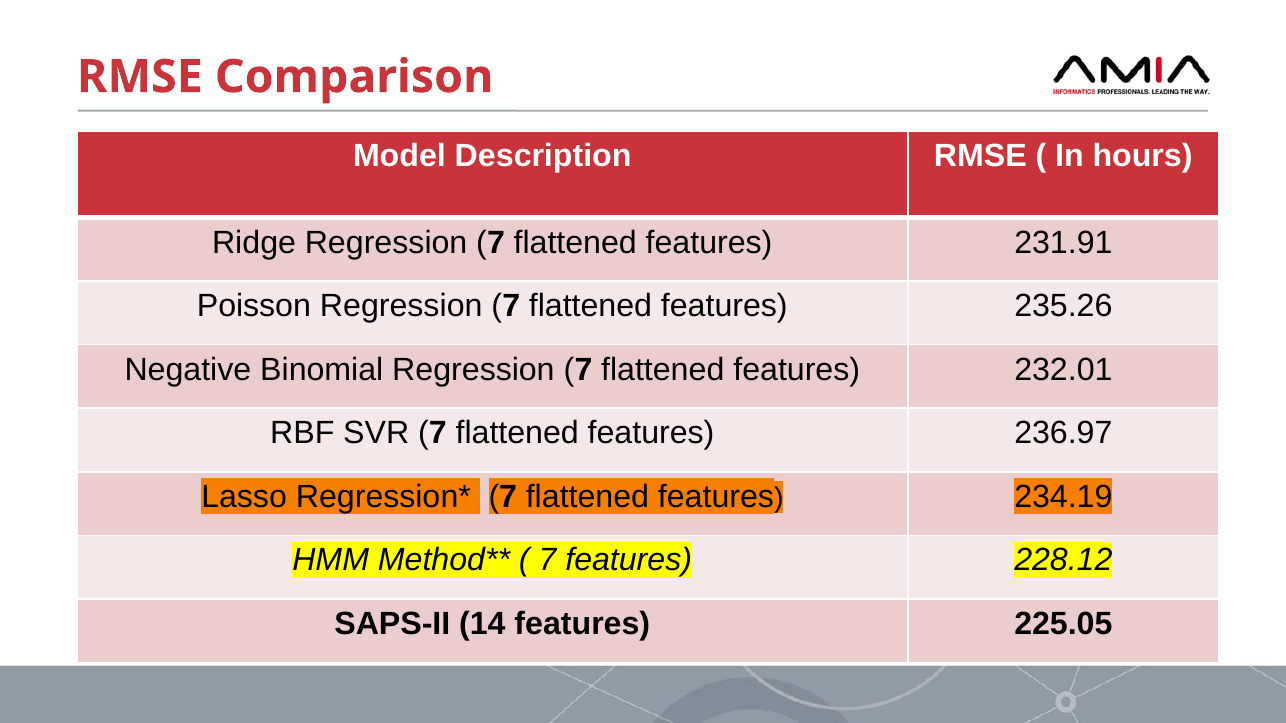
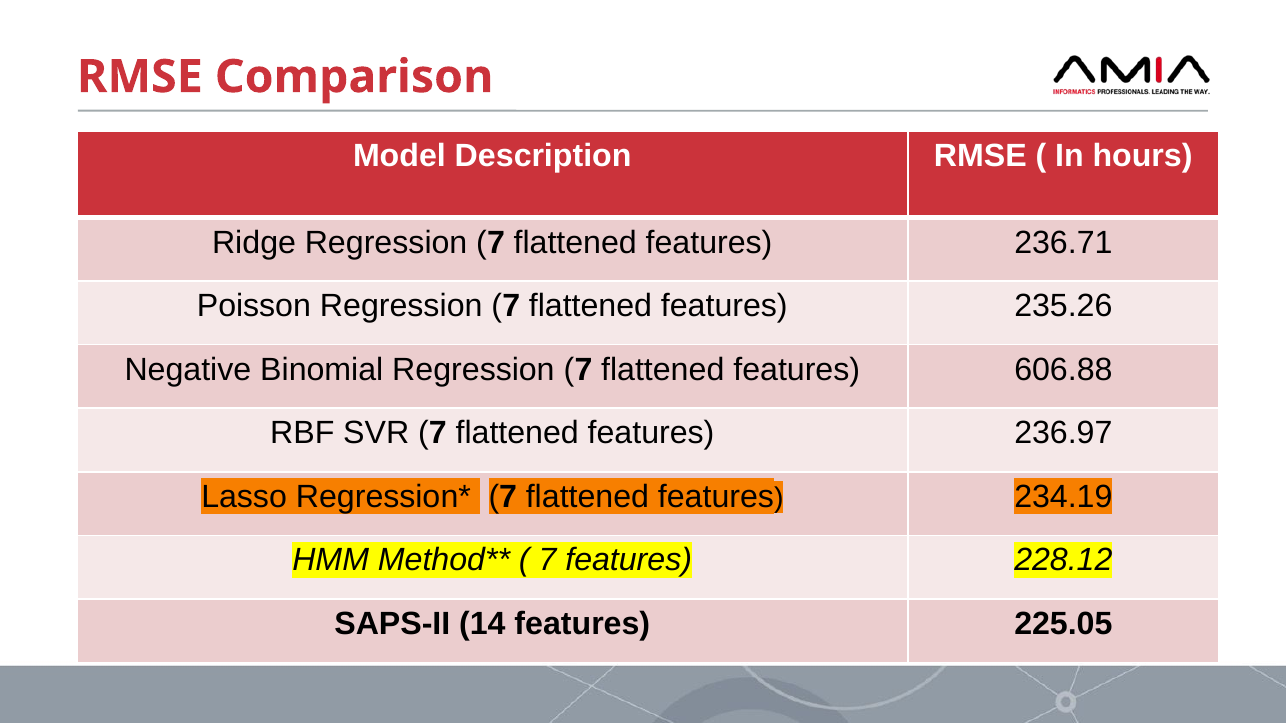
231.91: 231.91 -> 236.71 (1063, 243)
232.01: 232.01 -> 606.88 (1063, 370)
